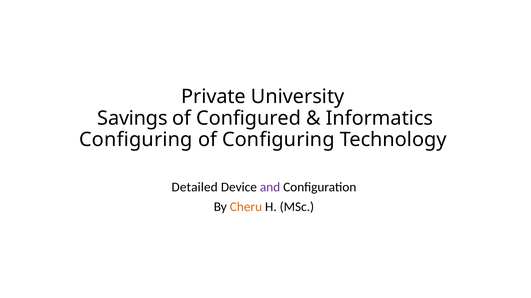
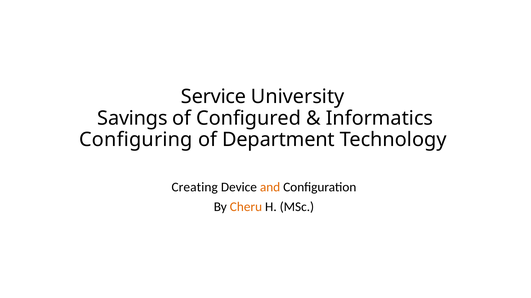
Private: Private -> Service (214, 97)
of Configuring: Configuring -> Department (278, 140)
Detailed: Detailed -> Creating (195, 187)
and colour: purple -> orange (270, 187)
